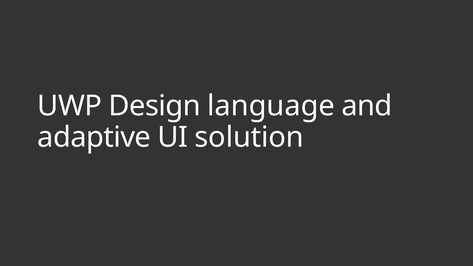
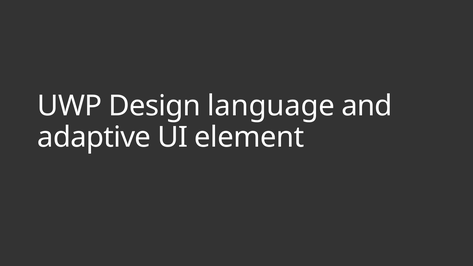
solution: solution -> element (249, 137)
